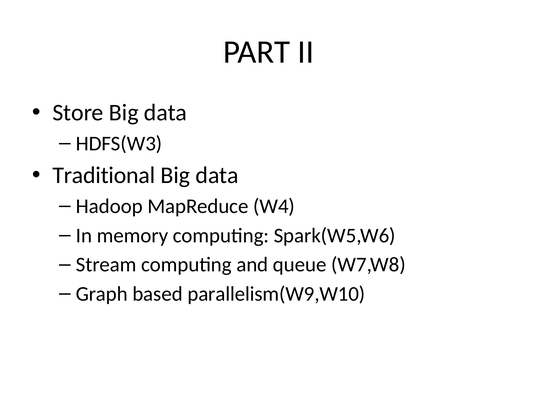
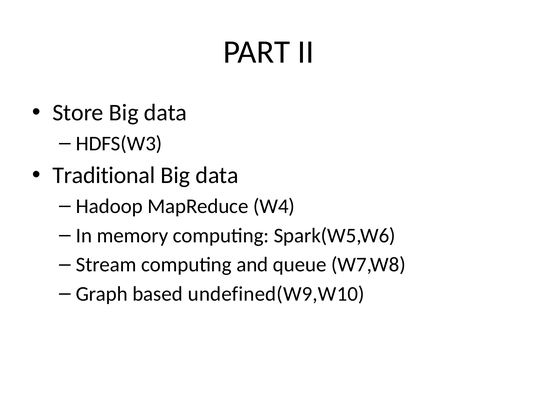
parallelism(W9,W10: parallelism(W9,W10 -> undefined(W9,W10 (276, 294)
